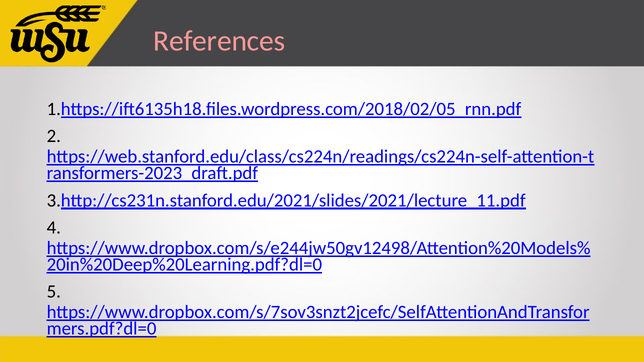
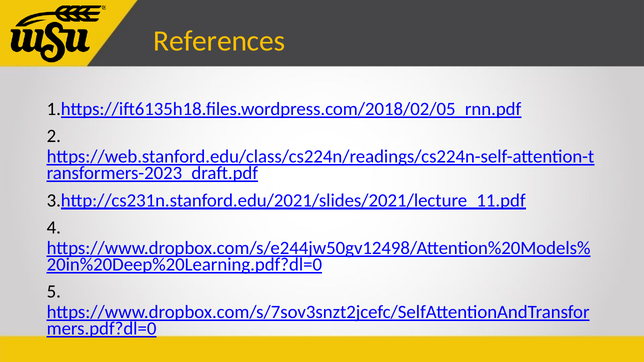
References colour: pink -> yellow (219, 41)
